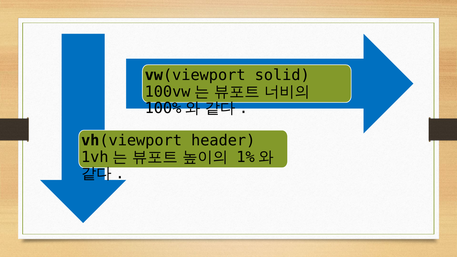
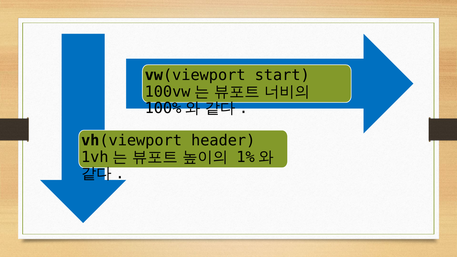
solid: solid -> start (282, 75)
